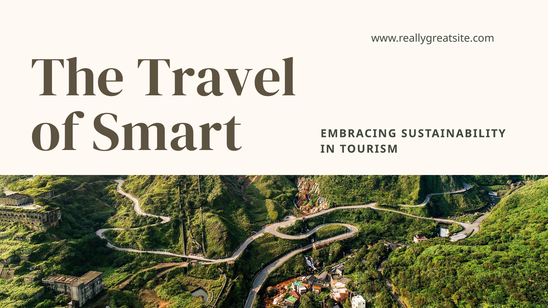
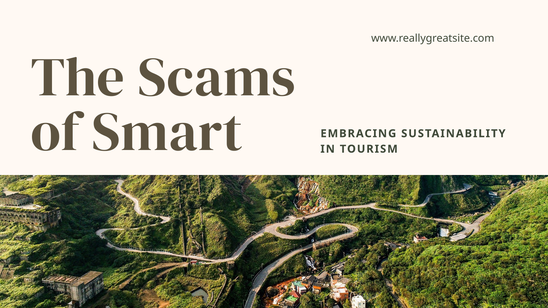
Travel: Travel -> Scams (217, 78)
